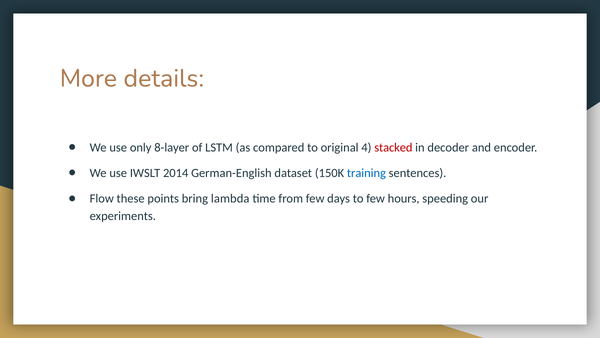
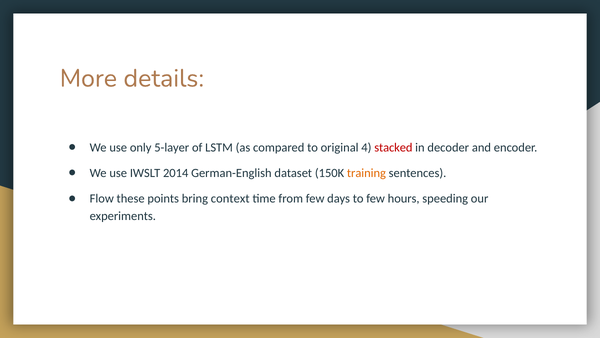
8-layer: 8-layer -> 5-layer (172, 147)
training colour: blue -> orange (366, 173)
lambda: lambda -> context (230, 198)
